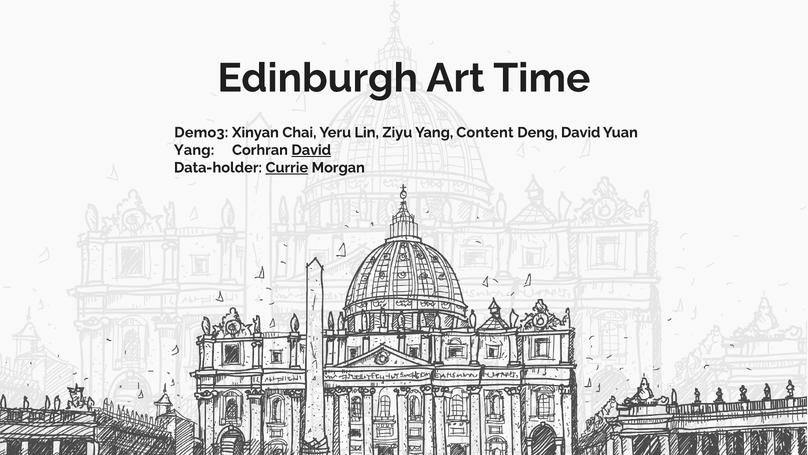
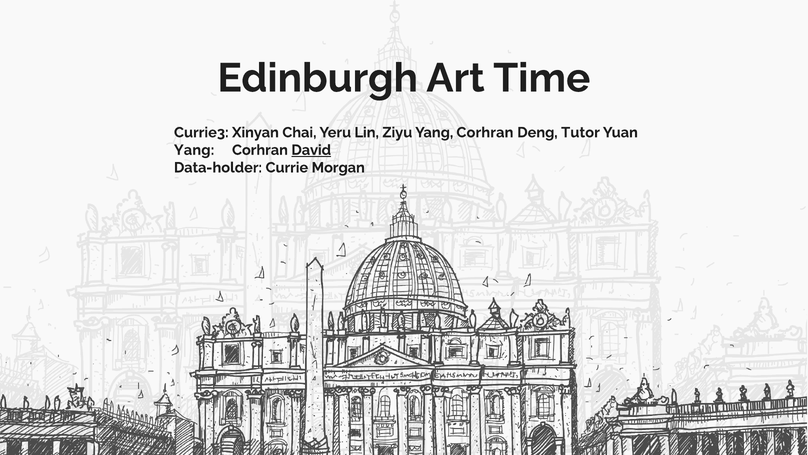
Demo3: Demo3 -> Currie3 (201, 132)
Ziyu Yang Content: Content -> Corhran (485, 132)
Deng David: David -> Tutor (581, 132)
Currie underline: present -> none (287, 167)
